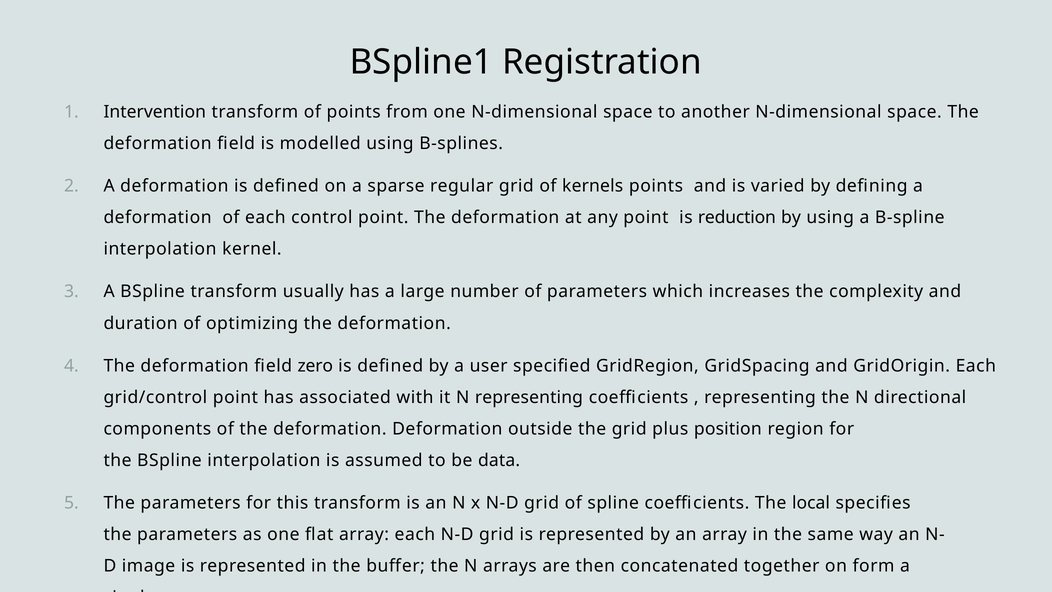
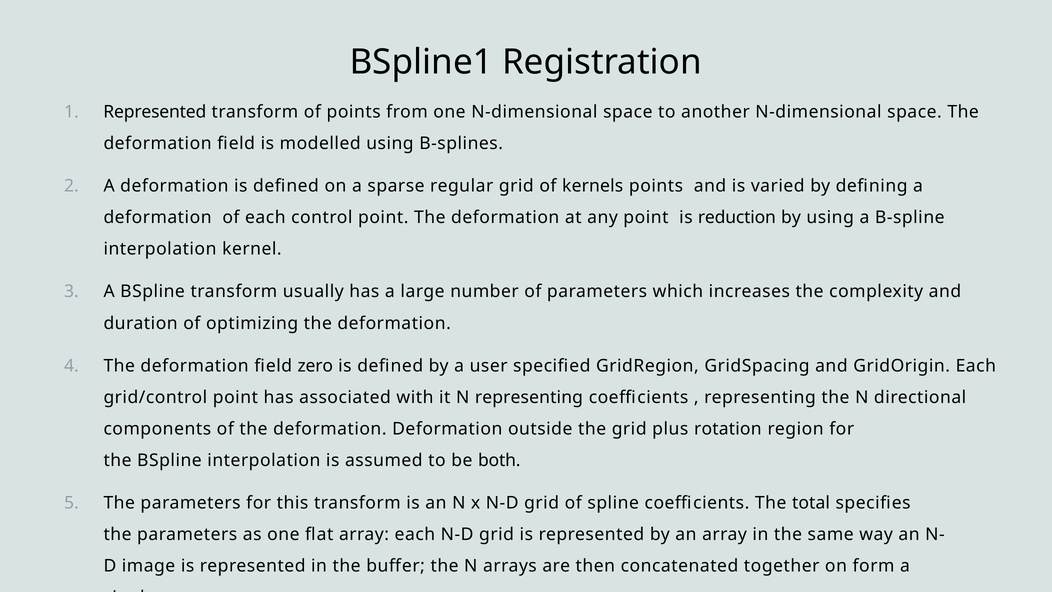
Intervention: Intervention -> Represented (155, 112)
position: position -> rotation (728, 429)
data: data -> both (499, 460)
local: local -> total (811, 503)
